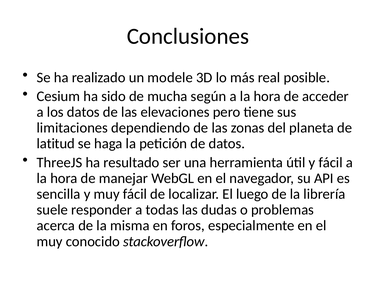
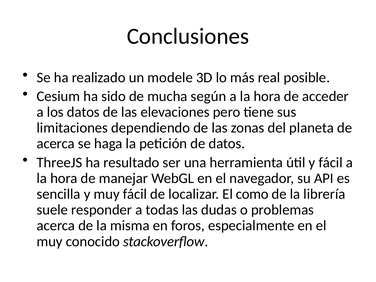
latitud: latitud -> acerca (56, 144)
luego: luego -> como (252, 194)
